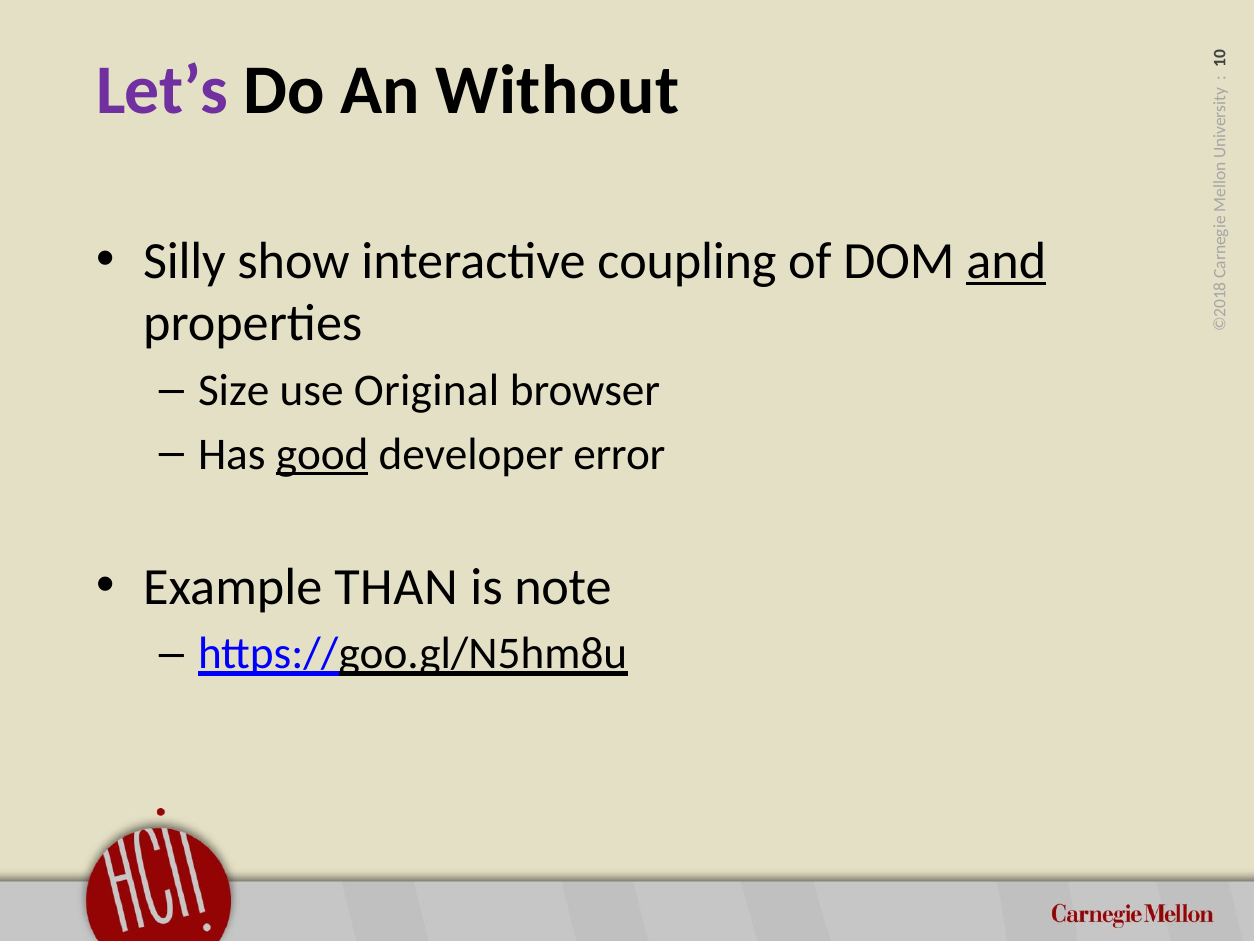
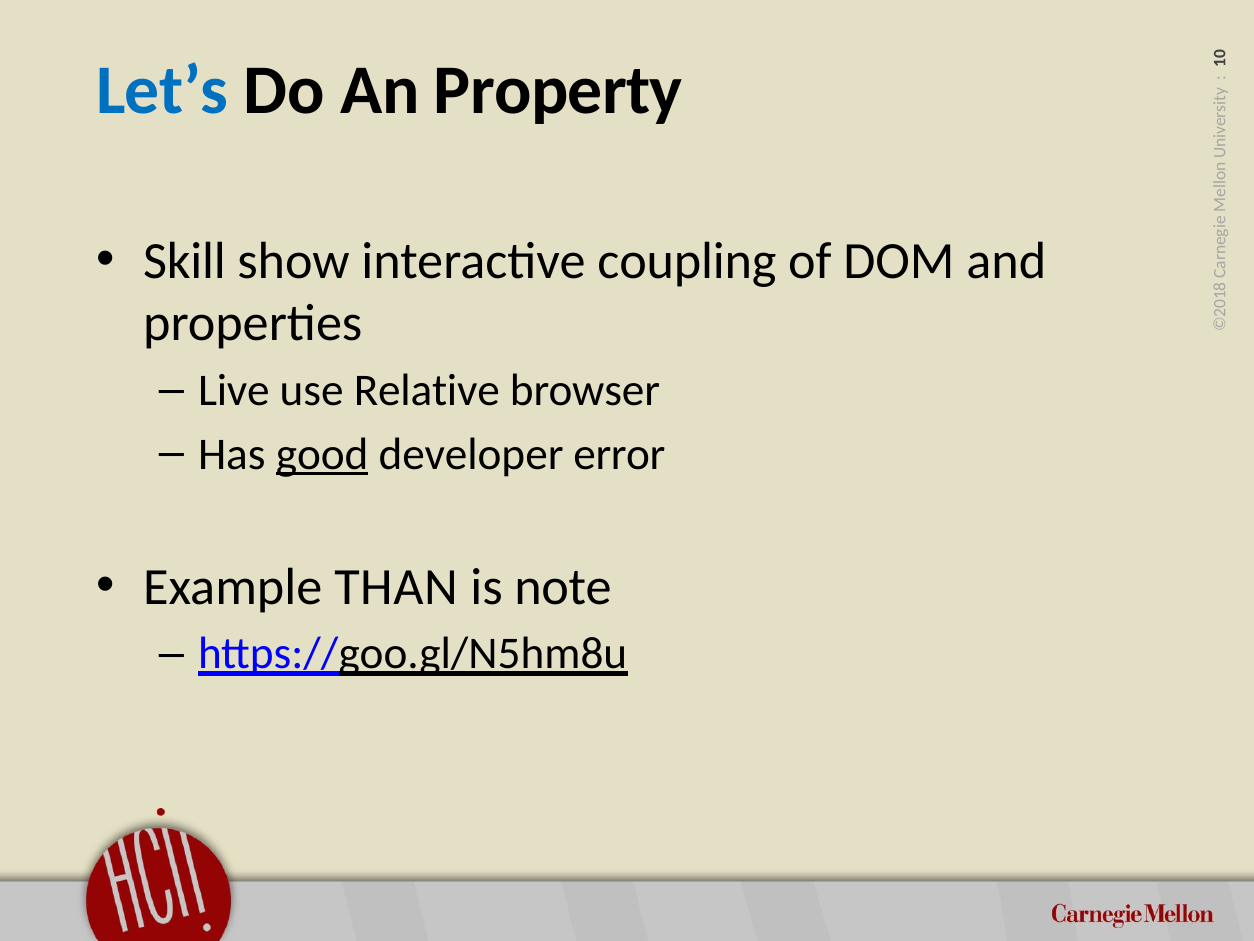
Let’s colour: purple -> blue (162, 91)
Without: Without -> Property (558, 91)
Silly: Silly -> Skill (184, 261)
and underline: present -> none (1006, 261)
Size: Size -> Live (234, 390)
Original: Original -> Relative (427, 390)
